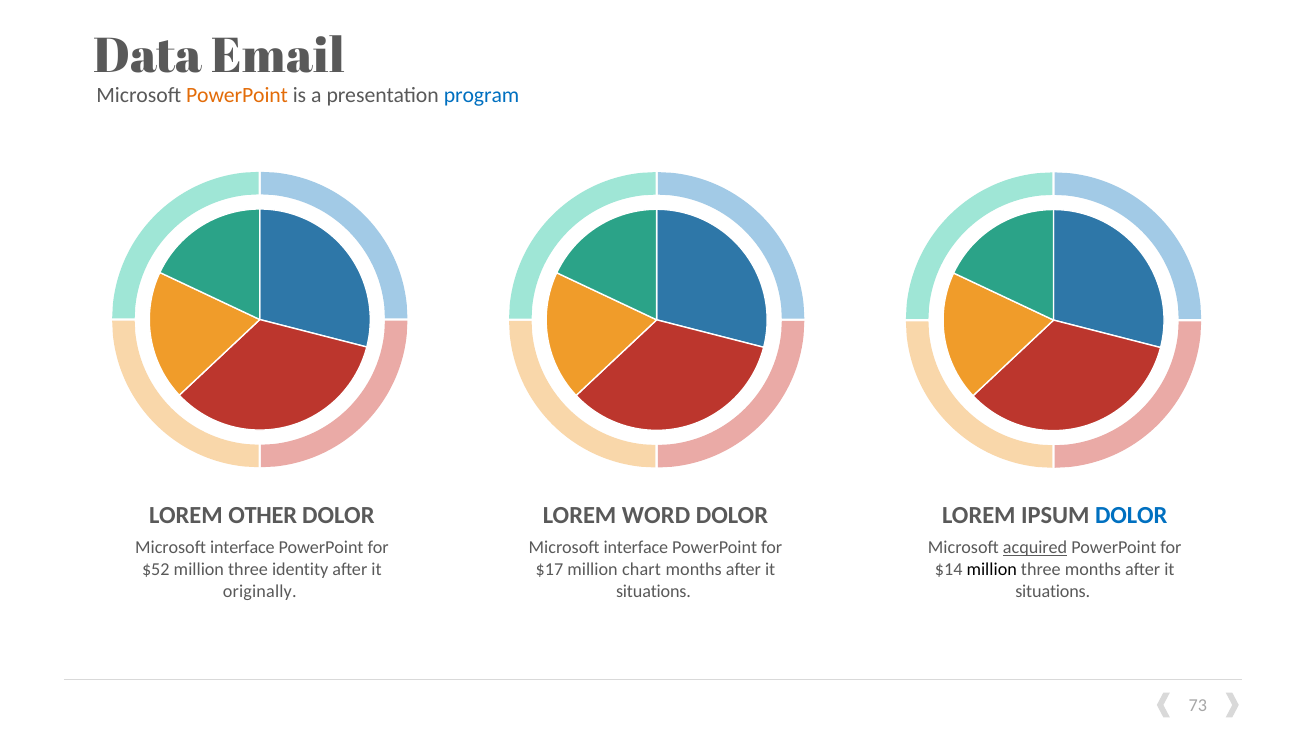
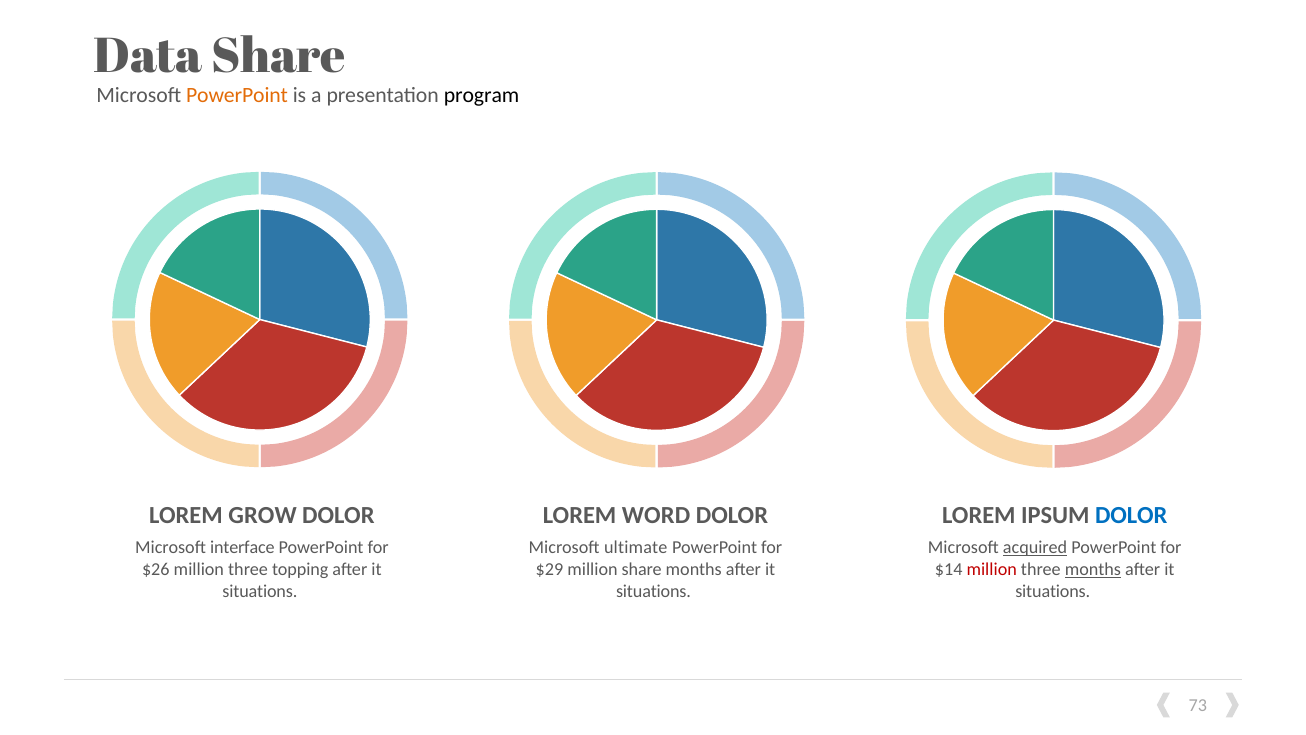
Data Email: Email -> Share (279, 57)
program colour: blue -> black (482, 95)
OTHER: OTHER -> GROW (263, 515)
interface: interface -> ultimate (636, 547)
$52: $52 -> $26 (156, 569)
identity: identity -> topping (300, 569)
$17: $17 -> $29 (549, 569)
million chart: chart -> share (642, 569)
million colour: black -> red (992, 569)
months underline: none -> present (1093, 569)
originally: originally -> situations (260, 591)
